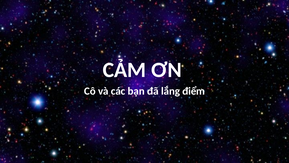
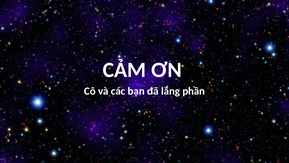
điểm: điểm -> phần (194, 91)
